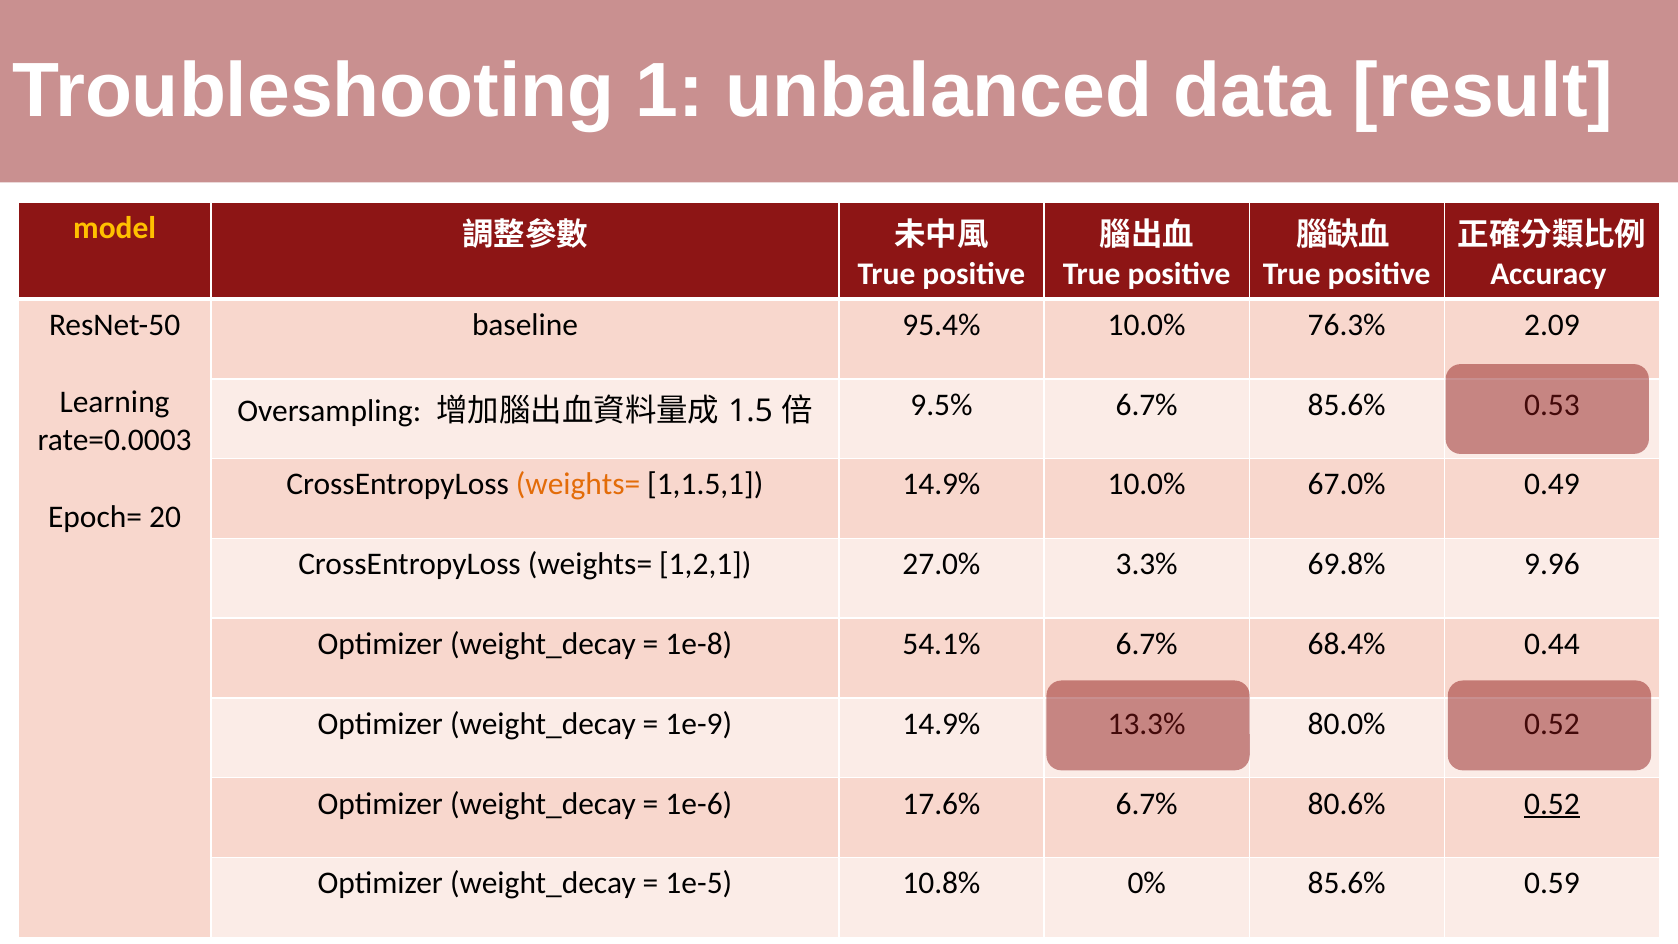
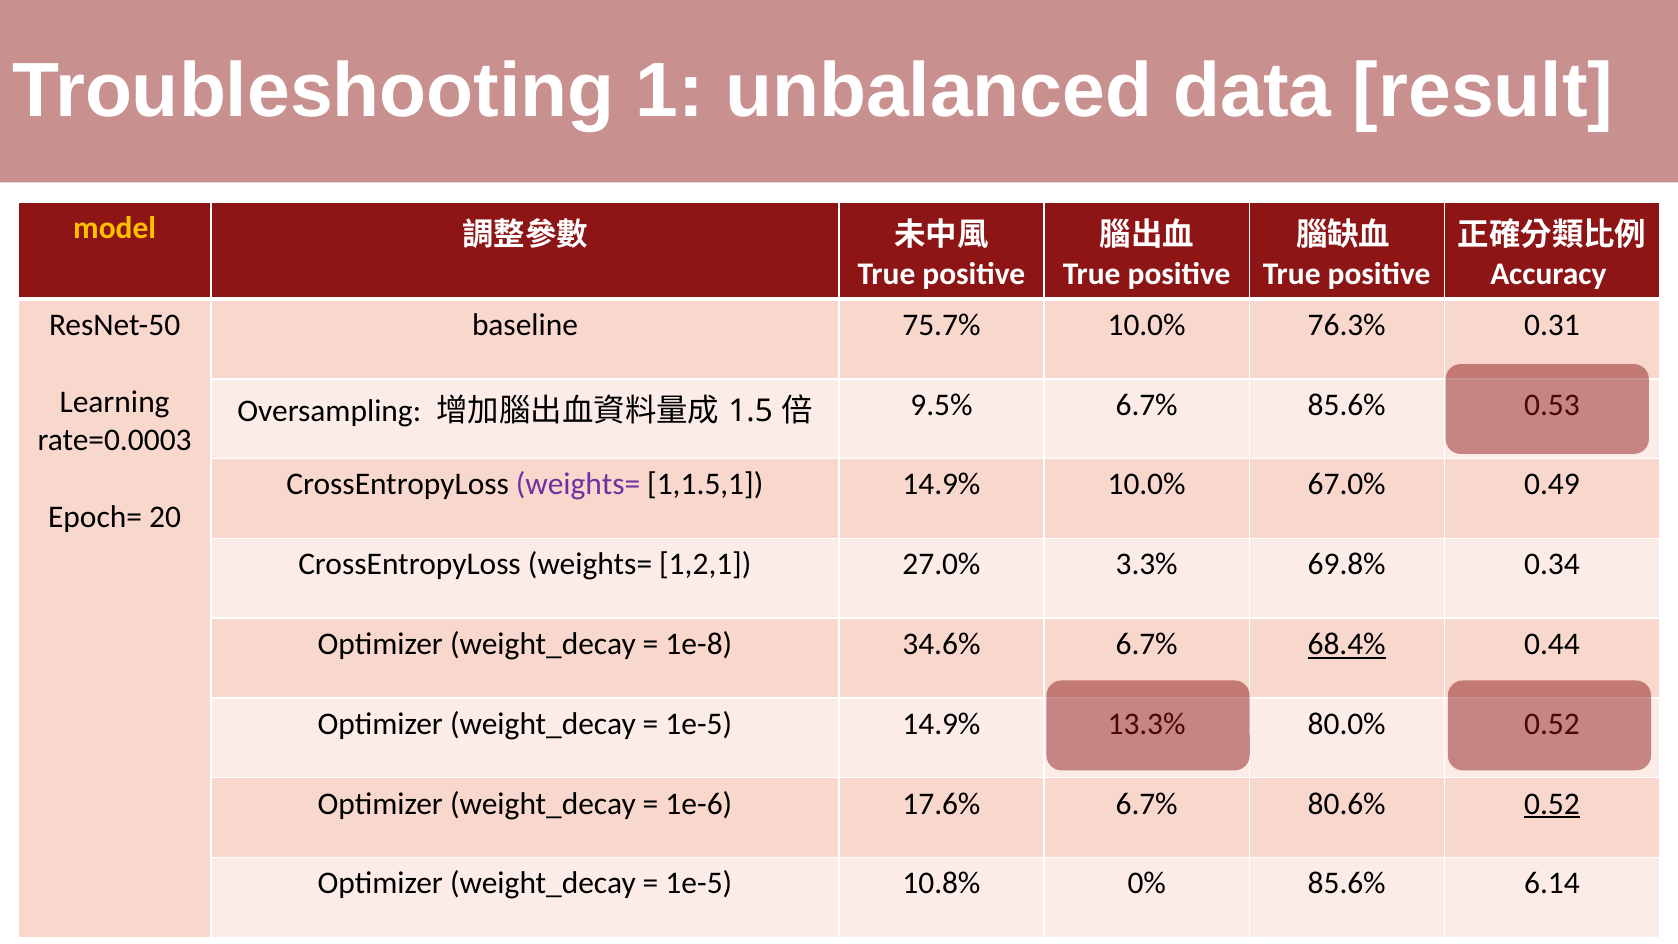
95.4%: 95.4% -> 75.7% (941, 325)
2.09: 2.09 -> 0.31 (1552, 325)
weights= colour: orange -> purple (578, 484)
9.96: 9.96 -> 0.34 (1552, 564)
54.1%: 54.1% -> 34.6% (941, 644)
68.4% underline: none -> present (1347, 644)
1e-9: 1e-9 -> 1e-5 (699, 724)
0.59: 0.59 -> 6.14 (1552, 883)
